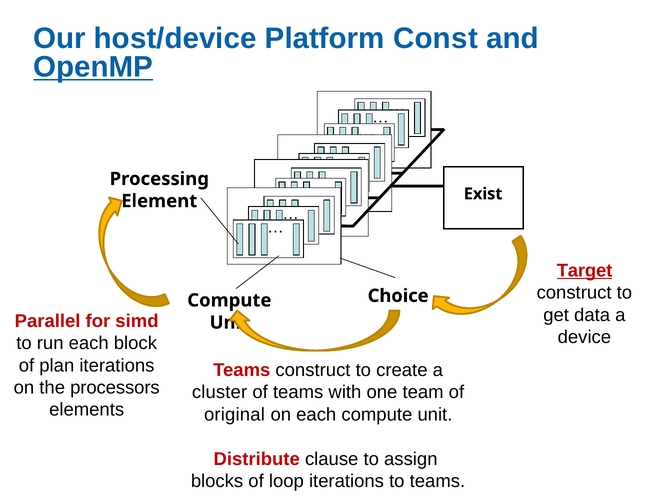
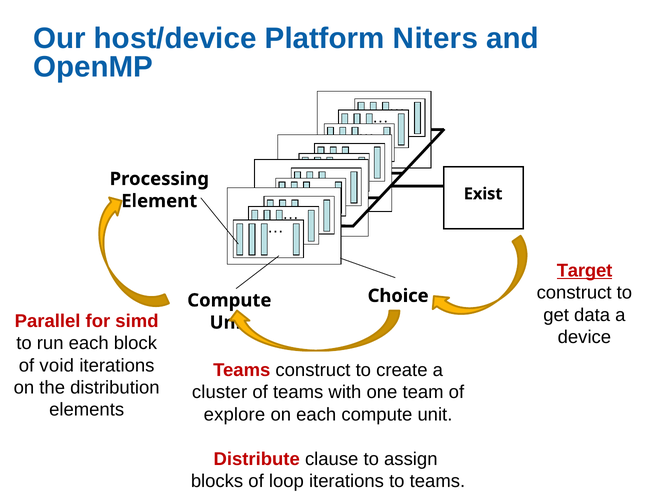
Const: Const -> Niters (435, 39)
OpenMP underline: present -> none (93, 67)
plan: plan -> void (57, 365)
processors: processors -> distribution (115, 388)
original: original -> explore (234, 414)
